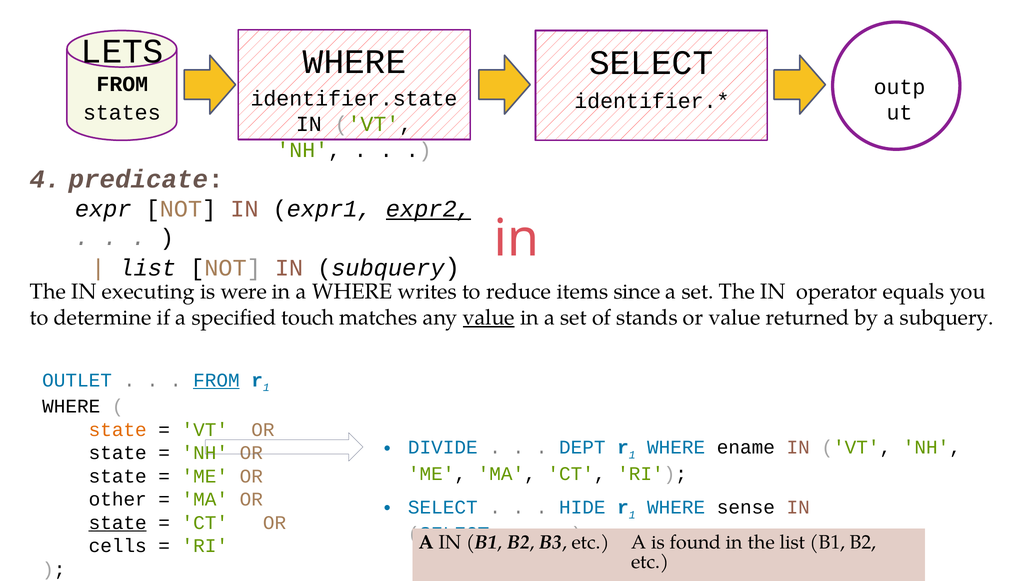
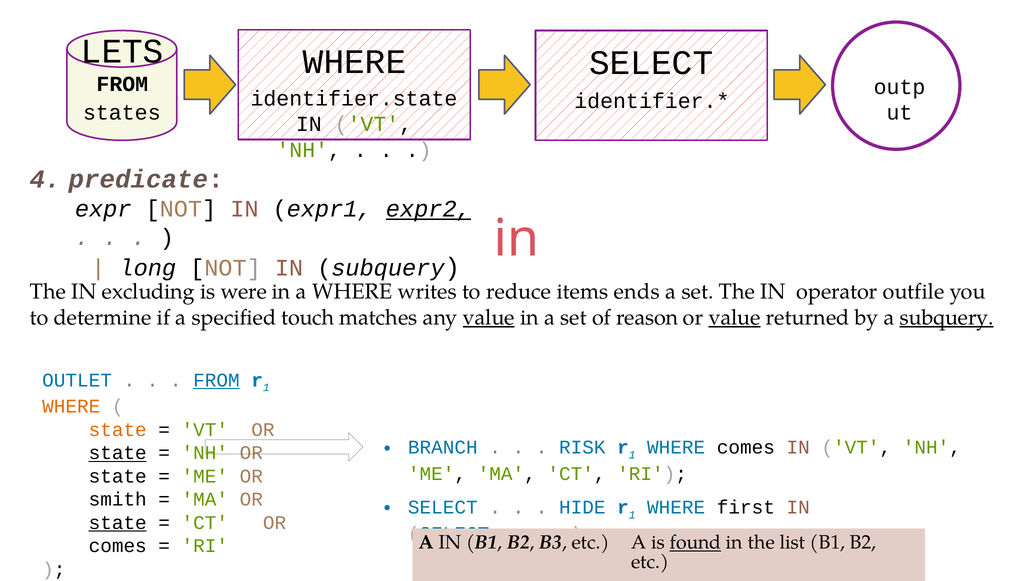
list: list -> long (148, 268)
executing: executing -> excluding (148, 292)
since: since -> ends (637, 292)
equals: equals -> outfile (914, 292)
stands: stands -> reason (647, 318)
value underline: none -> present (735, 318)
subquery underline: none -> present (947, 318)
WHERE colour: black -> orange (71, 407)
DIVIDE: DIVIDE -> BRANCH (443, 448)
DEPT: DEPT -> RISK (582, 448)
WHERE ename: ename -> comes (746, 448)
state underline: none -> present (118, 453)
other: other -> smith (118, 500)
sense: sense -> first (746, 508)
found underline: none -> present (695, 543)
cells: cells -> comes (118, 546)
